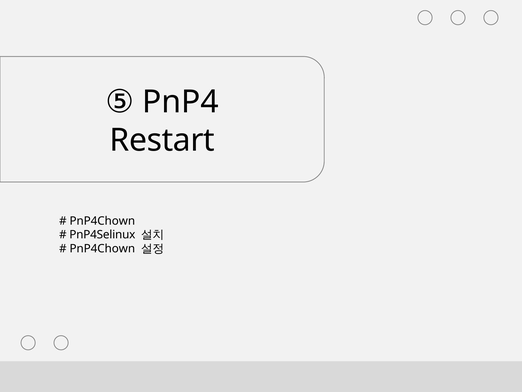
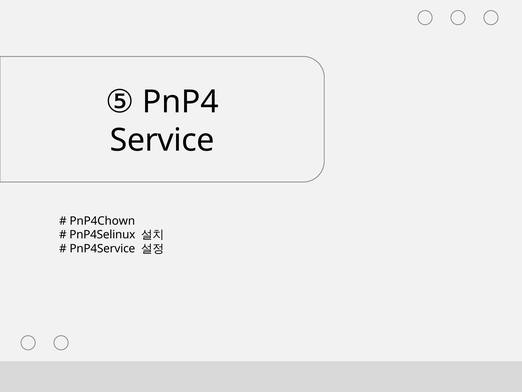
Restart: Restart -> Service (162, 140)
PnP4Chown: PnP4Chown -> PnP4Service (102, 248)
